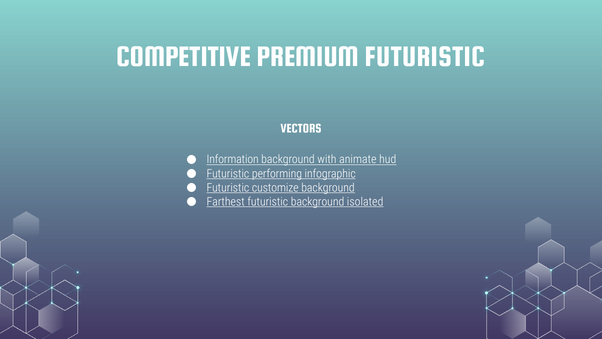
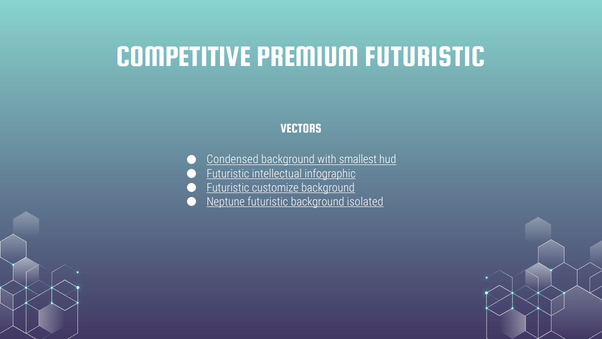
Information: Information -> Condensed (233, 159)
animate: animate -> smallest (358, 159)
performing: performing -> intellectual (277, 173)
Farthest: Farthest -> Neptune (226, 202)
